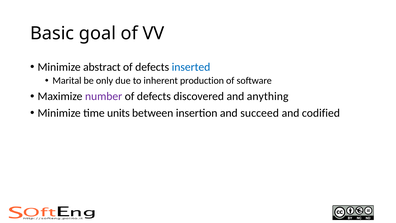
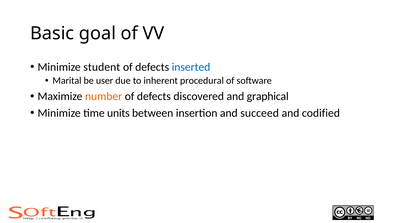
abstract: abstract -> student (102, 67)
only: only -> user (105, 81)
production: production -> procedural (202, 81)
number colour: purple -> orange (104, 96)
anything: anything -> graphical (268, 96)
